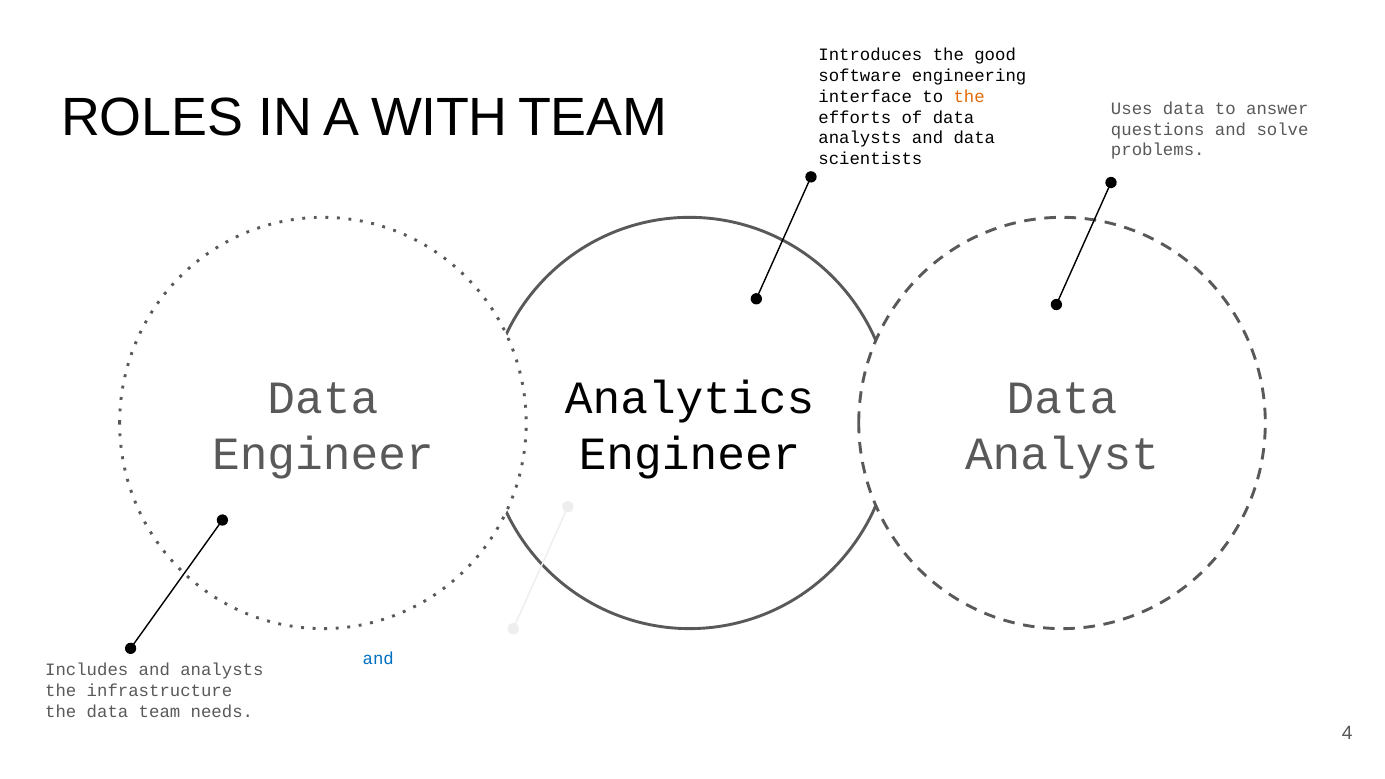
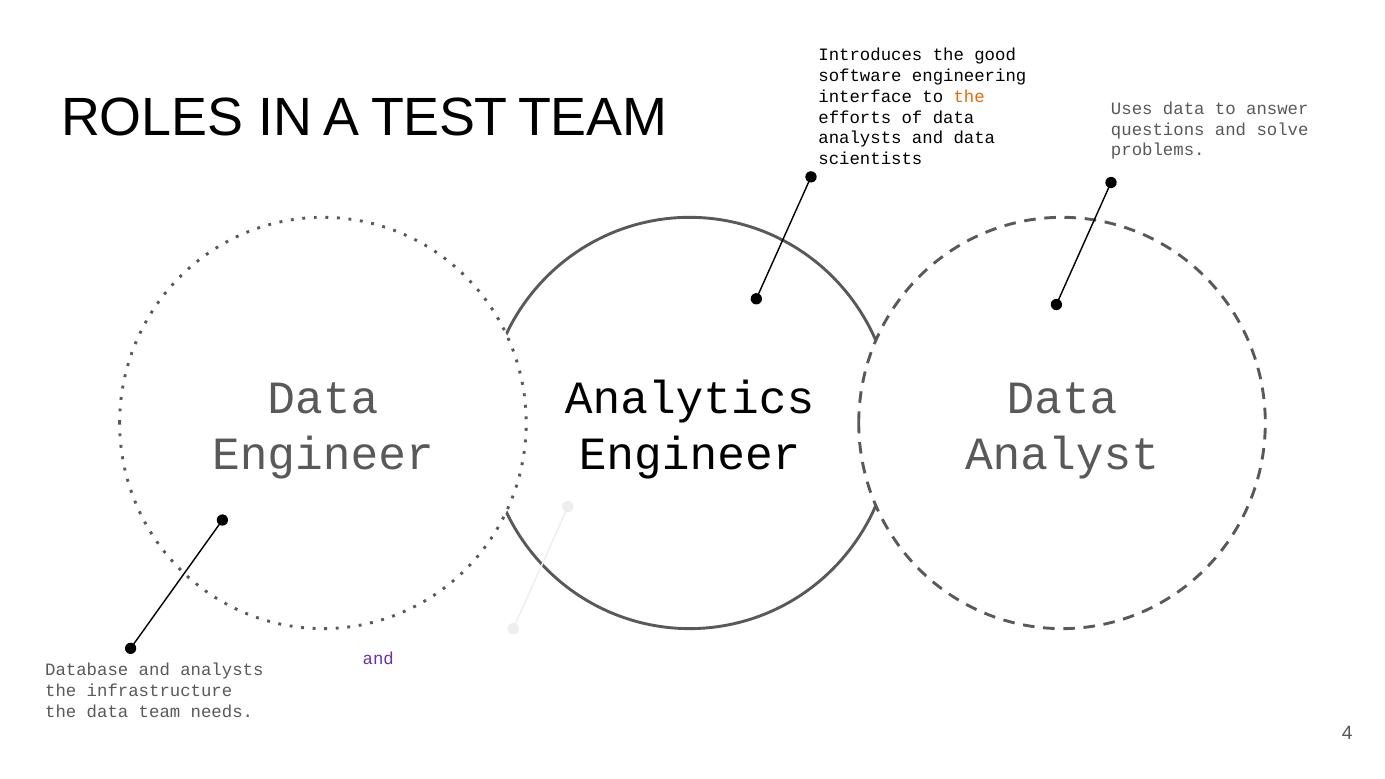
WITH: WITH -> TEST (440, 117)
and colour: blue -> purple (378, 659)
Includes: Includes -> Database (87, 670)
